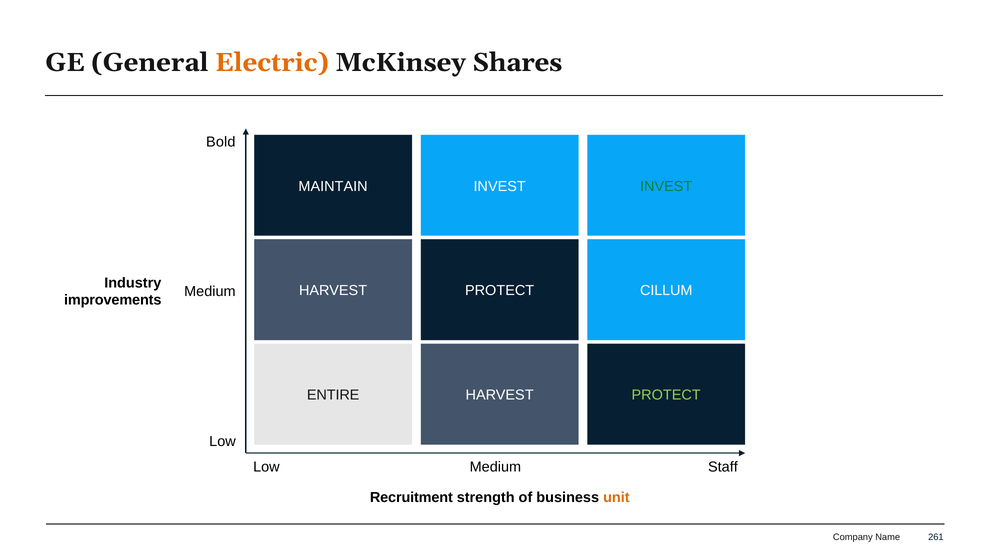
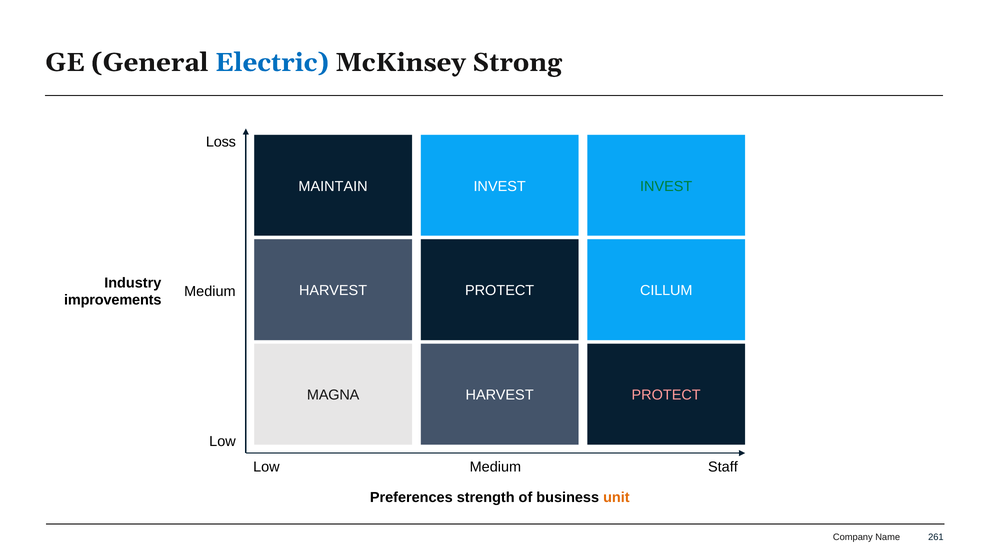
Electric colour: orange -> blue (272, 62)
Shares: Shares -> Strong (517, 62)
Bold: Bold -> Loss (221, 142)
ENTIRE: ENTIRE -> MAGNA (333, 395)
PROTECT colour: light green -> pink (666, 395)
Recruitment: Recruitment -> Preferences (411, 498)
